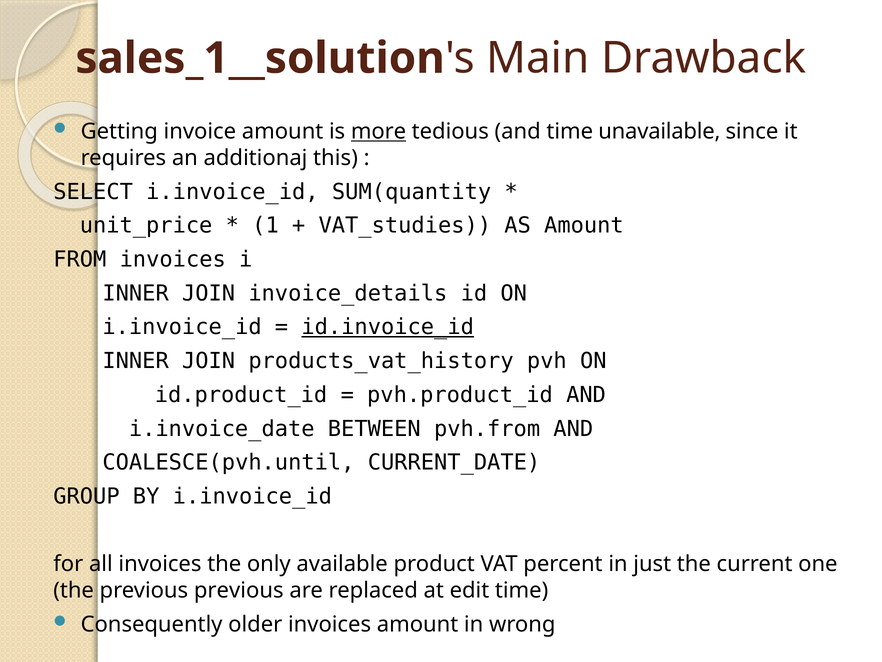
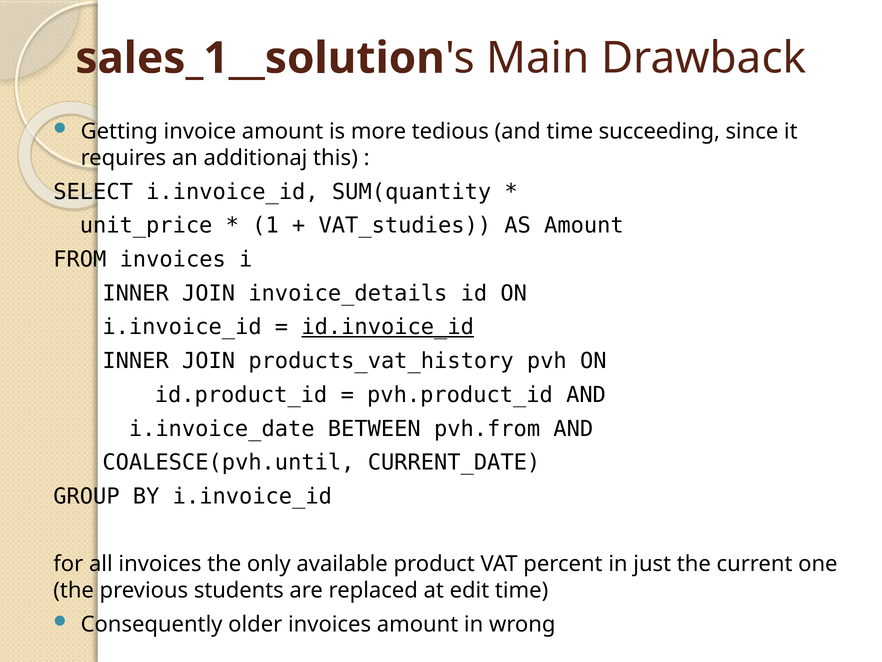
more underline: present -> none (378, 131)
unavailable: unavailable -> succeeding (659, 131)
previous previous: previous -> students (239, 590)
